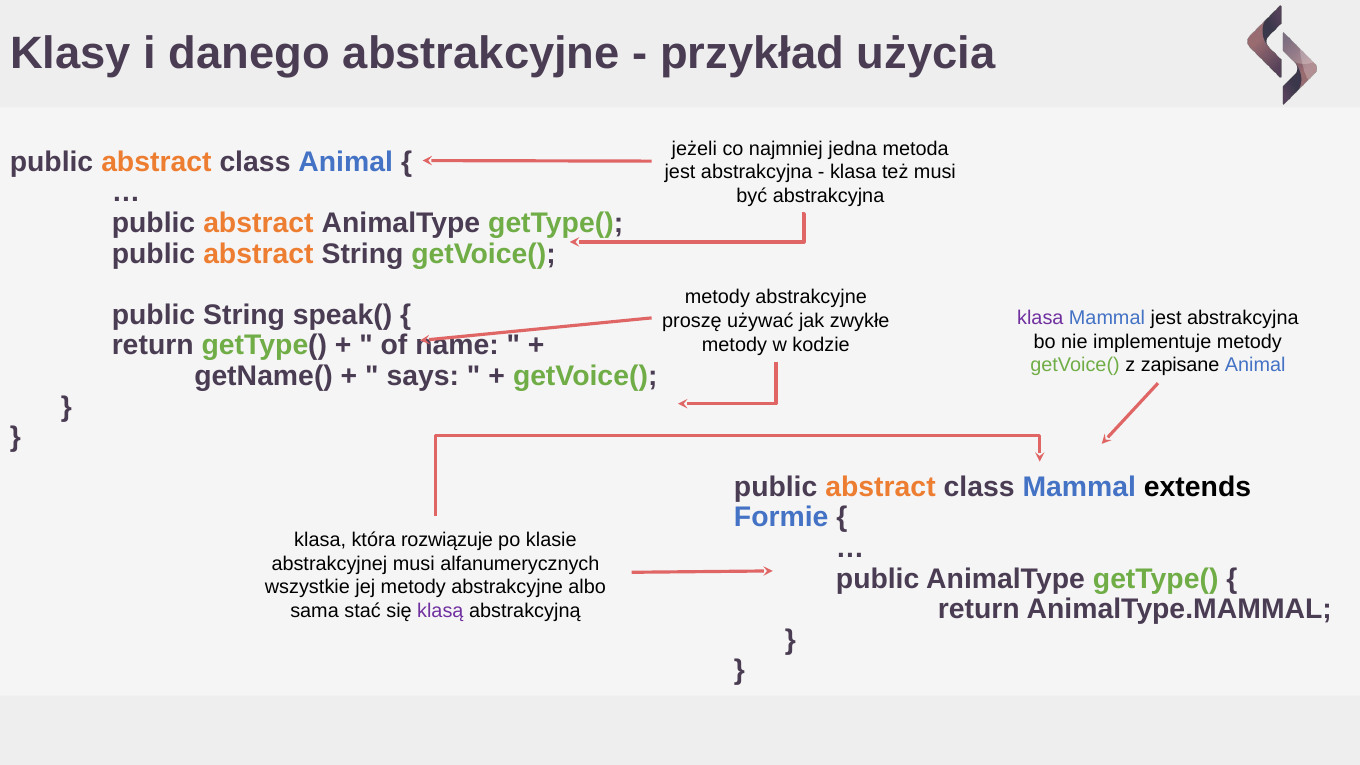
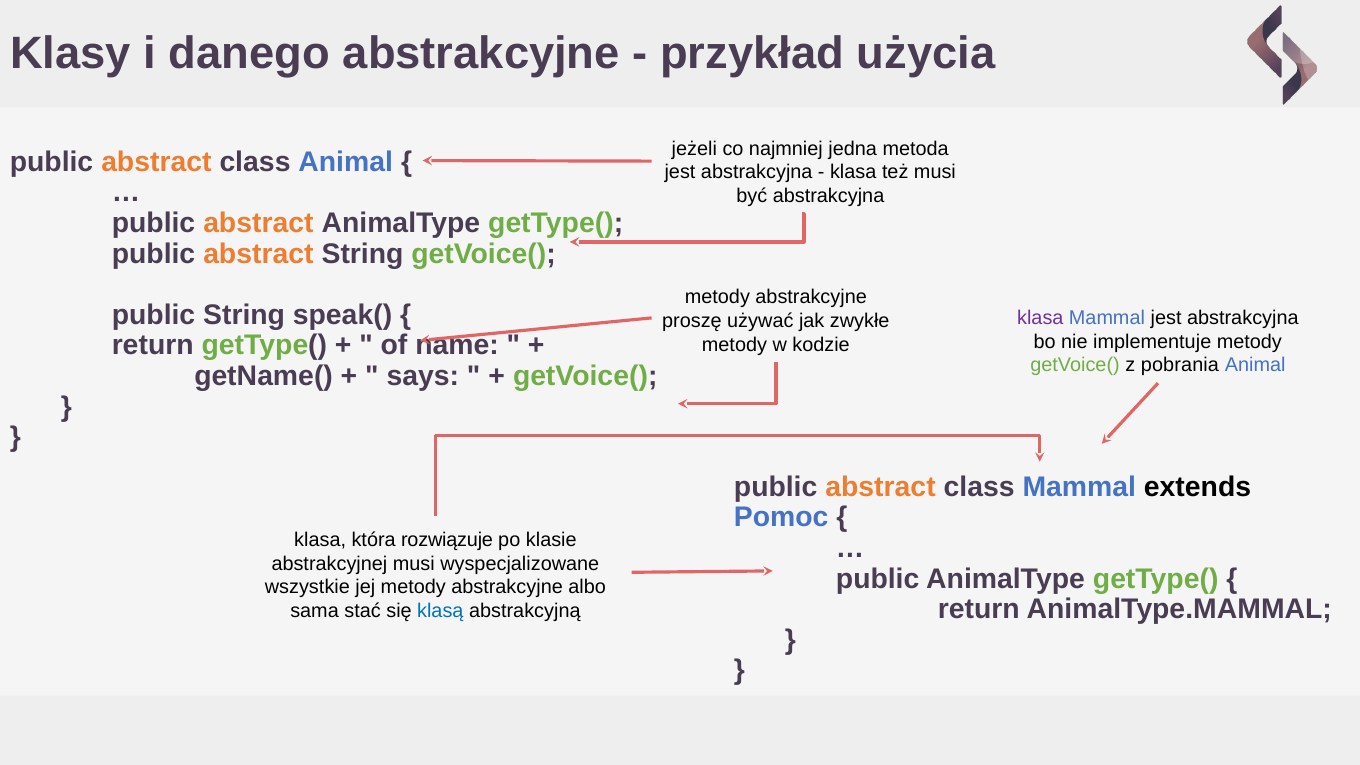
zapisane: zapisane -> pobrania (1180, 365)
Formie: Formie -> Pomoc (781, 518)
alfanumerycznych: alfanumerycznych -> wyspecjalizowane (520, 564)
klasą colour: purple -> blue (440, 611)
